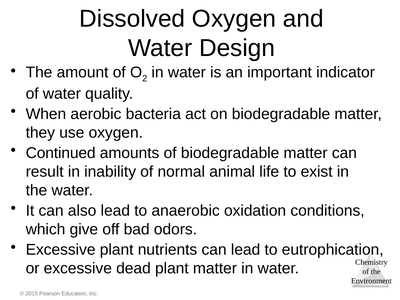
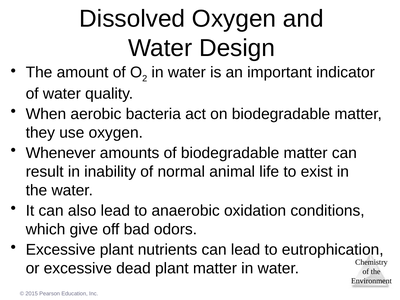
Continued: Continued -> Whenever (61, 153)
